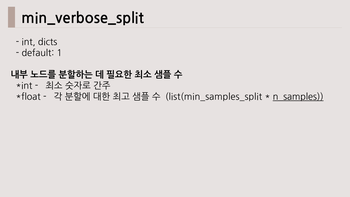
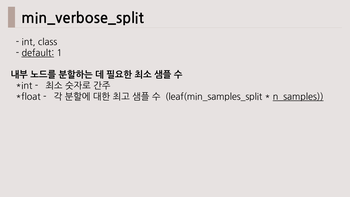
dicts: dicts -> class (48, 42)
default underline: none -> present (38, 53)
list(min_samples_split: list(min_samples_split -> leaf(min_samples_split (214, 97)
